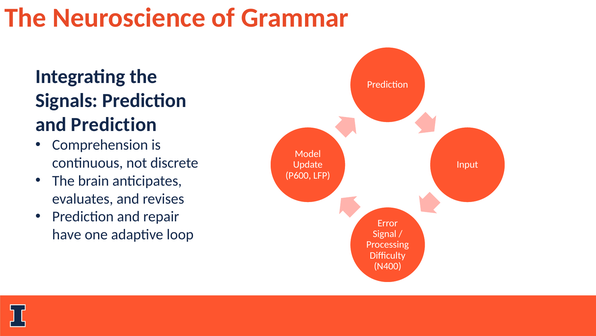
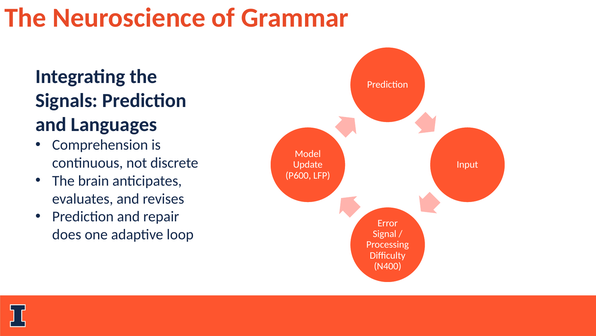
and Prediction: Prediction -> Languages (114, 124)
have: have -> does (67, 234)
